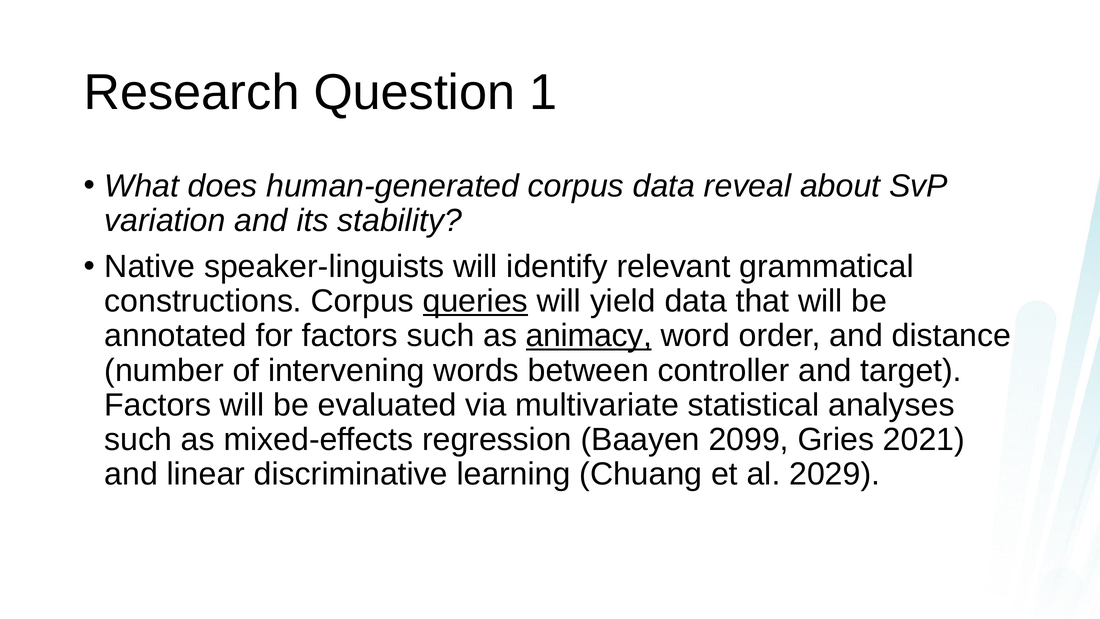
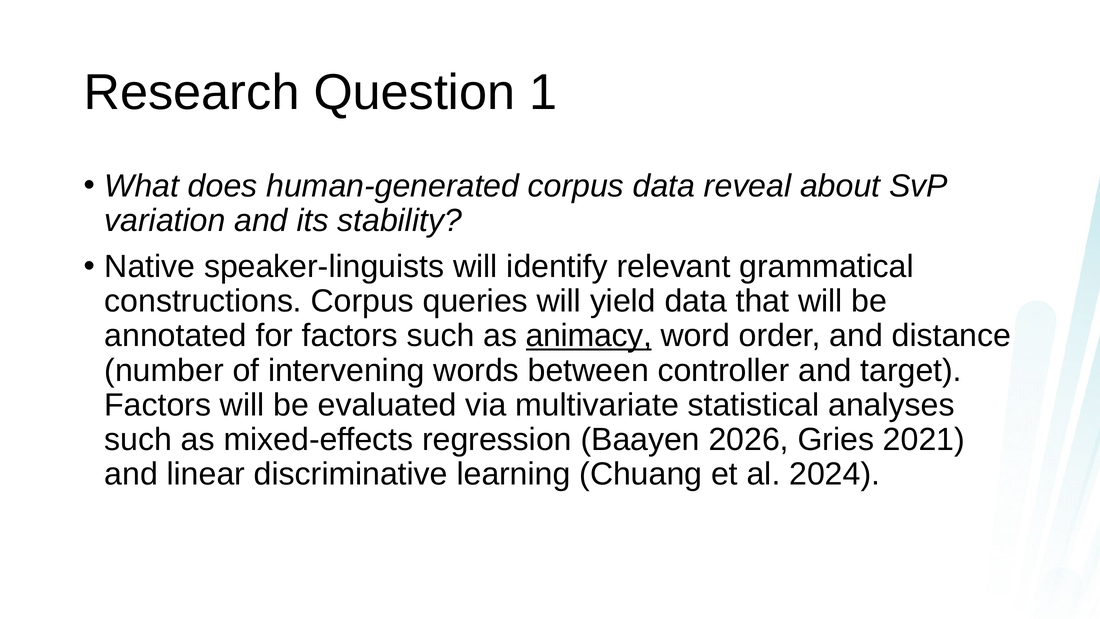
queries underline: present -> none (475, 301)
2099: 2099 -> 2026 (749, 440)
2029: 2029 -> 2024 (835, 474)
